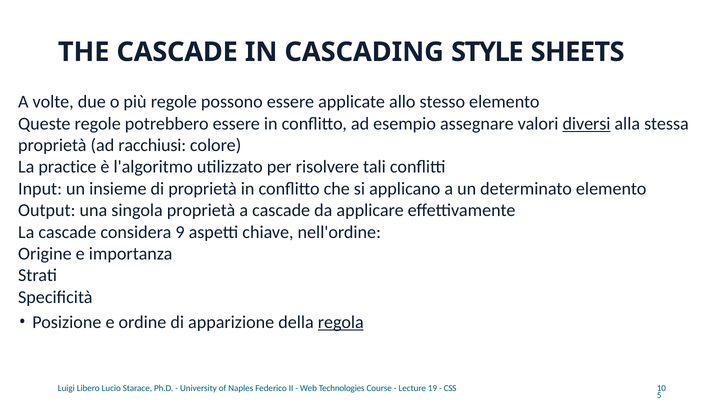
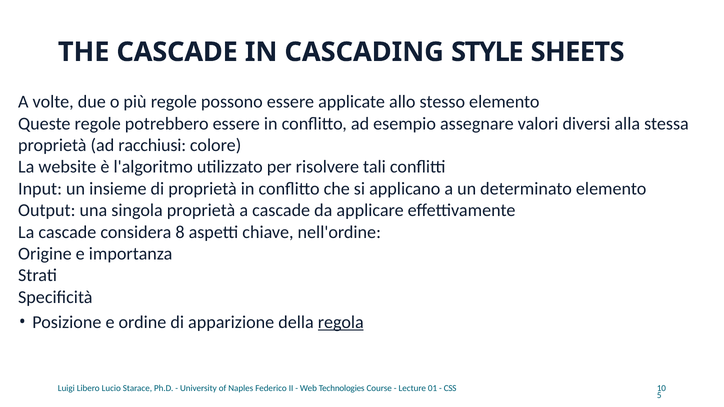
diversi underline: present -> none (586, 124)
practice: practice -> website (67, 167)
9: 9 -> 8 (180, 232)
19: 19 -> 01 (433, 388)
